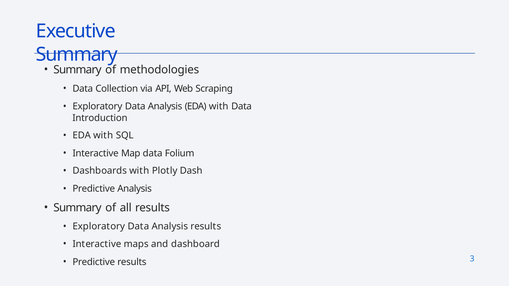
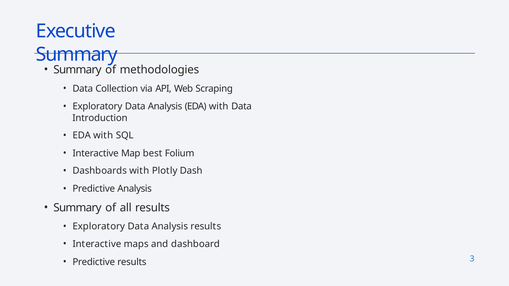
Map data: data -> best (153, 153)
